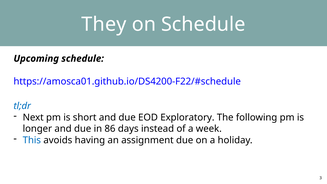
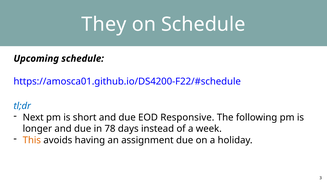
Exploratory: Exploratory -> Responsive (187, 117)
86: 86 -> 78 (110, 129)
This colour: blue -> orange (32, 140)
